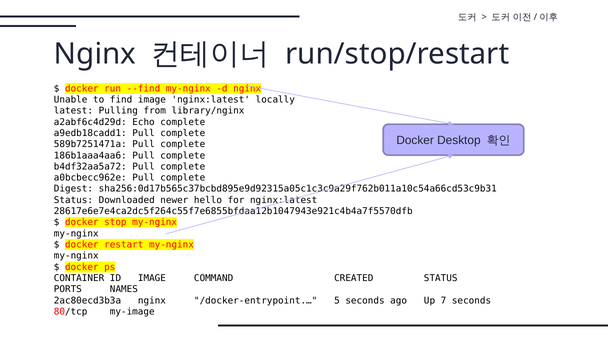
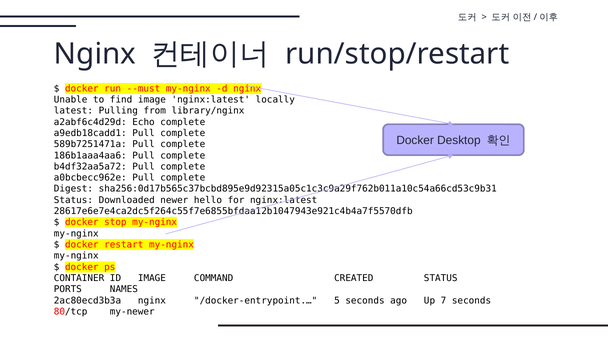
--find: --find -> --must (143, 89)
my-image: my-image -> my-newer (132, 312)
